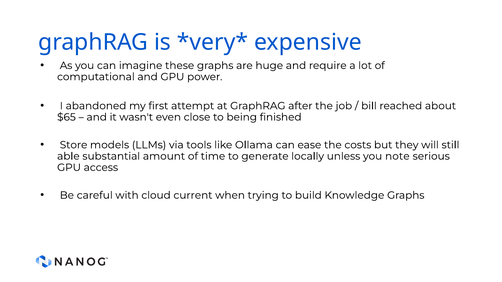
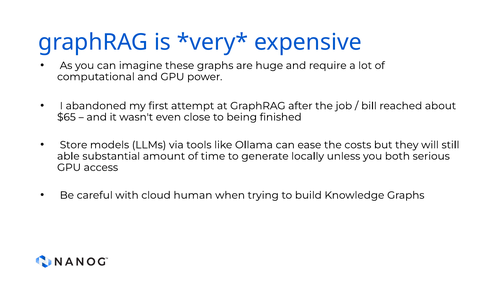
note: note -> both (397, 156)
current: current -> human (193, 195)
